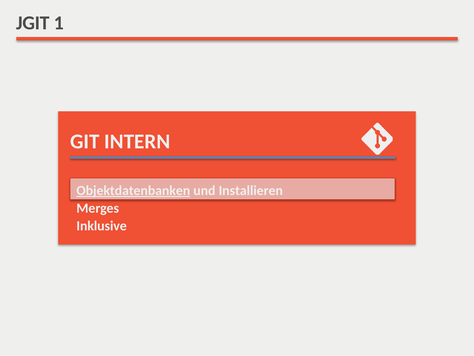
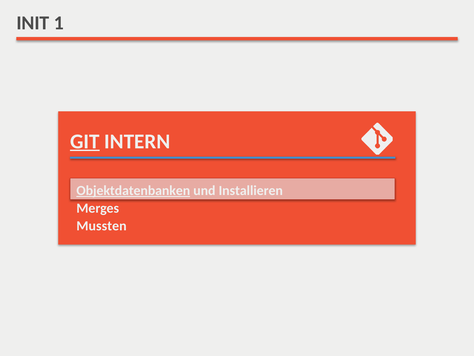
JGIT: JGIT -> INIT (33, 23)
GIT underline: none -> present (85, 141)
Inklusive: Inklusive -> Mussten (101, 226)
